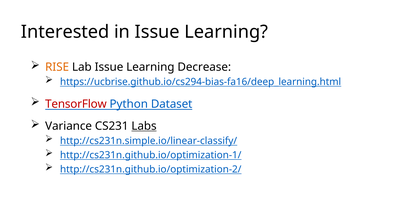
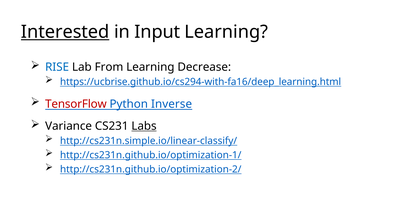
Interested underline: none -> present (65, 32)
in Issue: Issue -> Input (157, 32)
RISE colour: orange -> blue (57, 67)
Lab Issue: Issue -> From (109, 67)
https://ucbrise.github.io/cs294-bias-fa16/deep_learning.html: https://ucbrise.github.io/cs294-bias-fa16/deep_learning.html -> https://ucbrise.github.io/cs294-with-fa16/deep_learning.html (201, 82)
Dataset: Dataset -> Inverse (172, 104)
